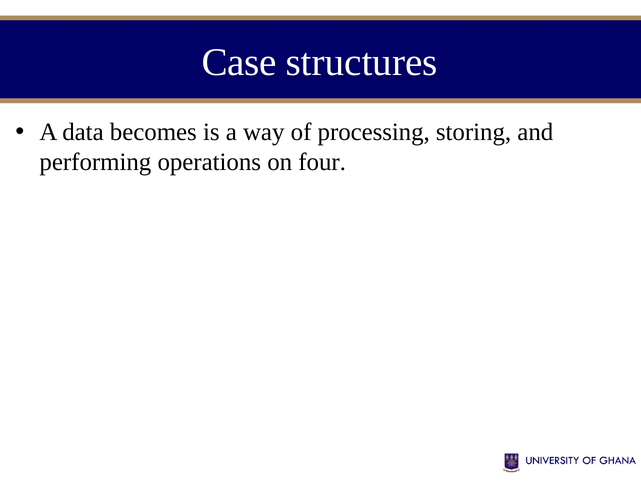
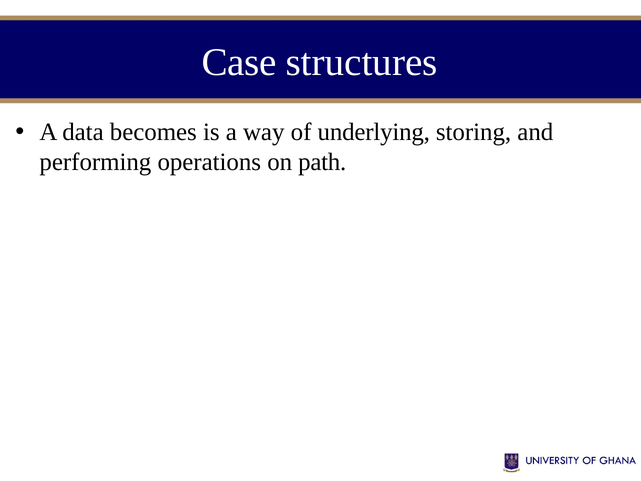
processing: processing -> underlying (374, 132)
four: four -> path (322, 162)
